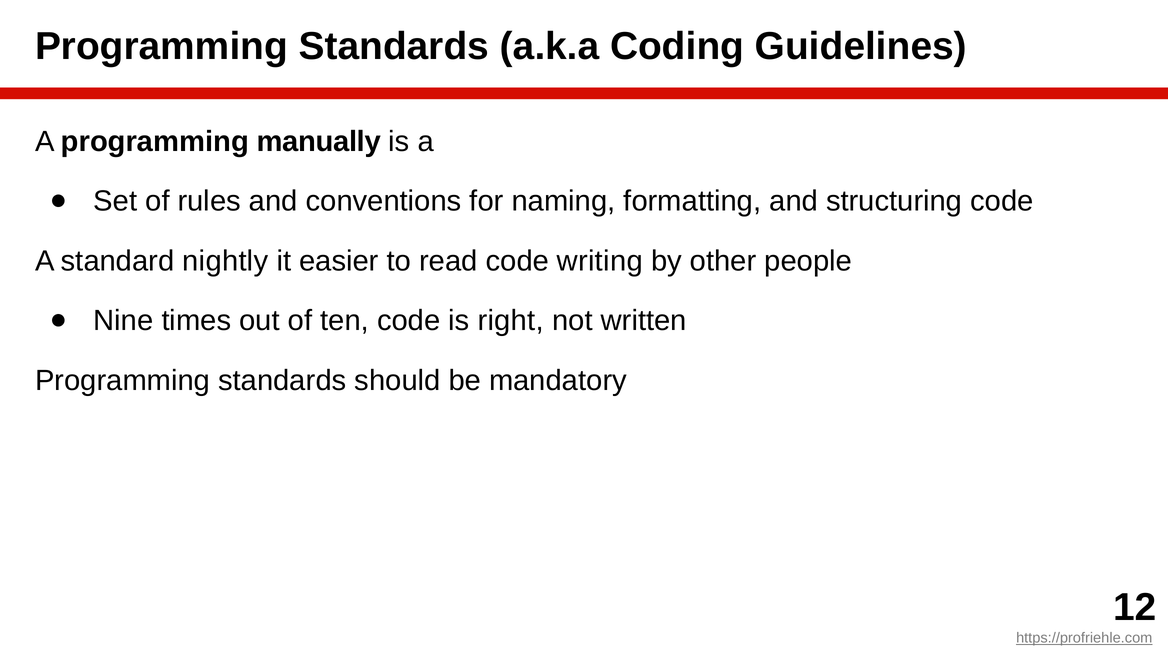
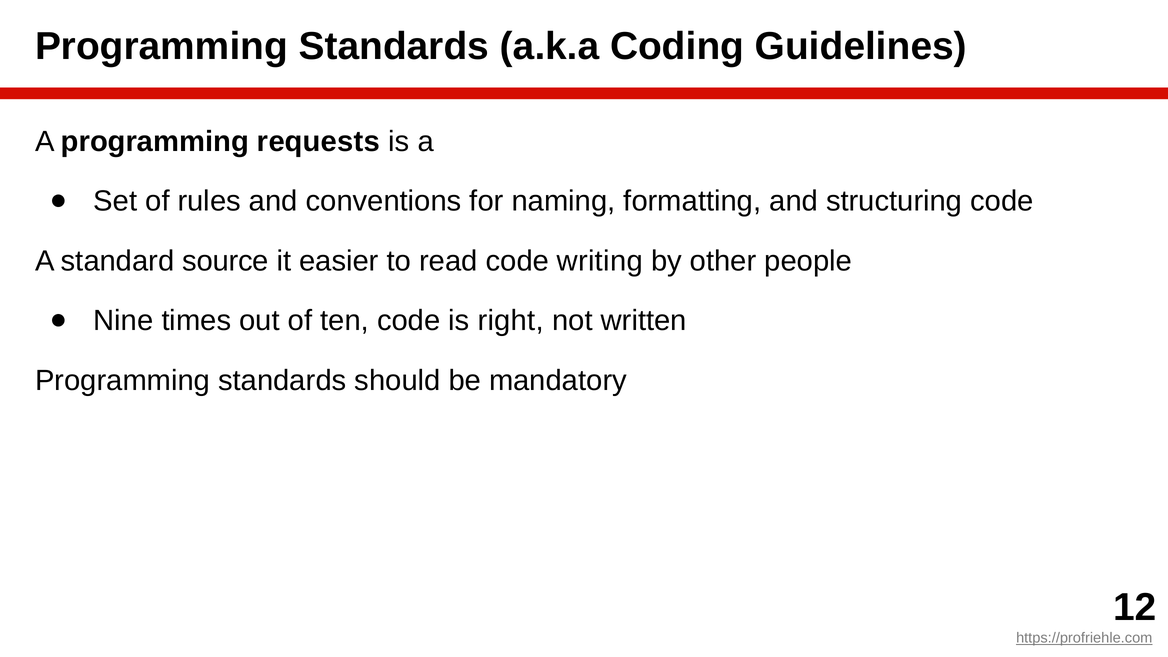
manually: manually -> requests (319, 142)
nightly: nightly -> source (226, 261)
